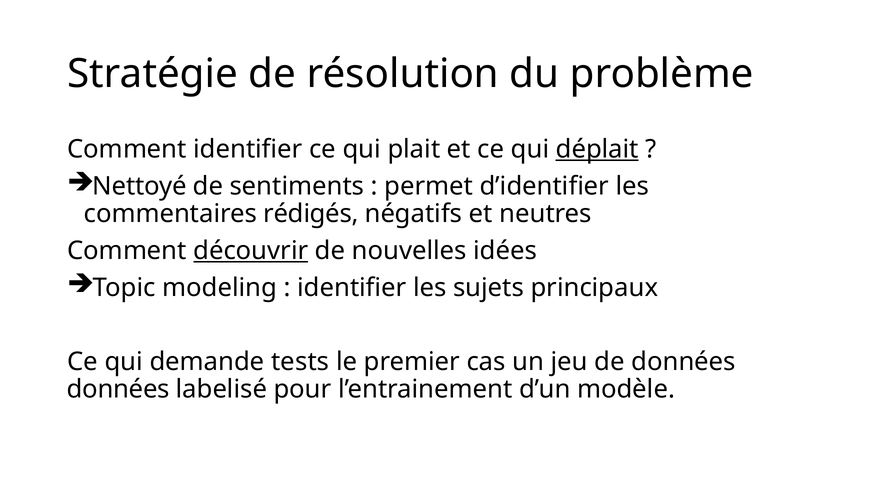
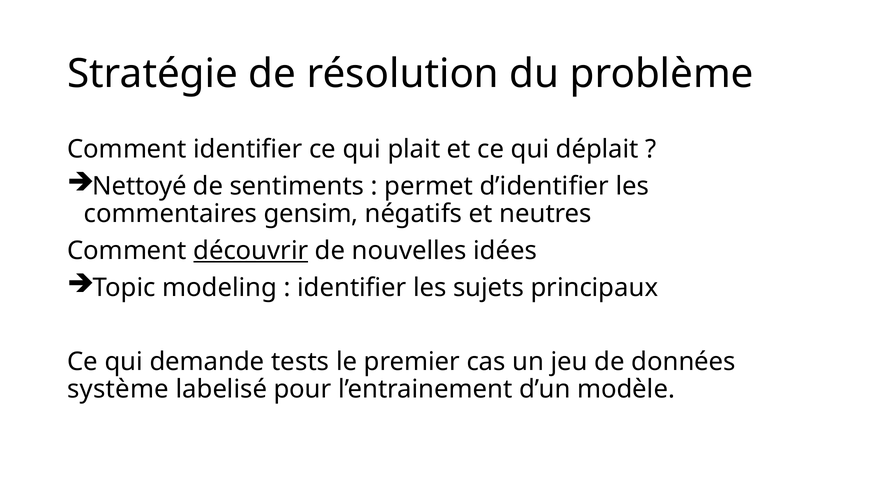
déplait underline: present -> none (597, 149)
rédigés: rédigés -> gensim (311, 214)
données: données -> système (118, 390)
